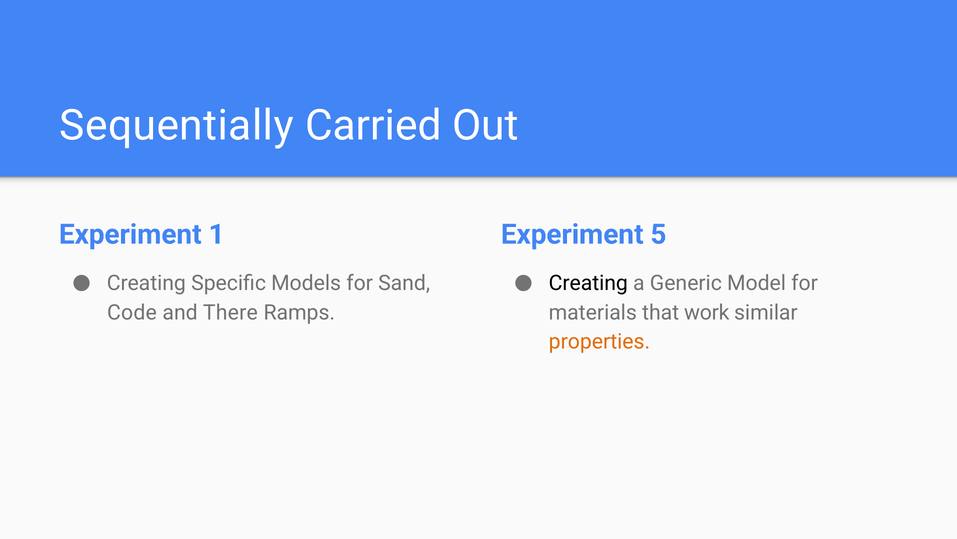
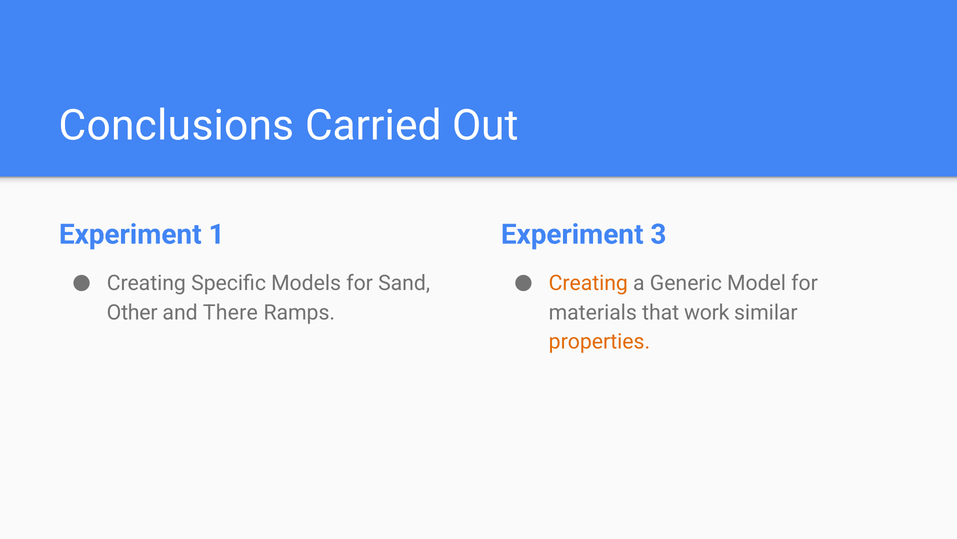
Sequentially: Sequentially -> Conclusions (177, 126)
5: 5 -> 3 (658, 234)
Creating colour: black -> orange (588, 283)
Code: Code -> Other (132, 312)
